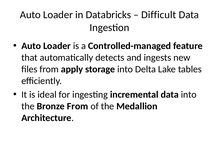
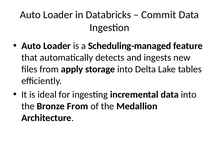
Difficult: Difficult -> Commit (159, 15)
Controlled-managed: Controlled-managed -> Scheduling-managed (130, 46)
